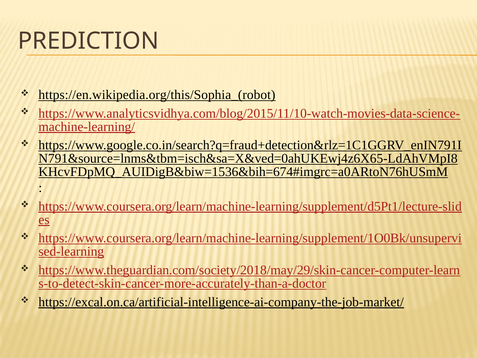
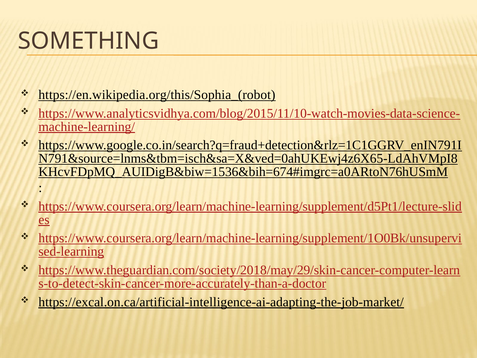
PREDICTION: PREDICTION -> SOMETHING (88, 41)
https://excal.on.ca/artificial-intelligence-ai-company-the-job-market/: https://excal.on.ca/artificial-intelligence-ai-company-the-job-market/ -> https://excal.on.ca/artificial-intelligence-ai-adapting-the-job-market/ (221, 302)
